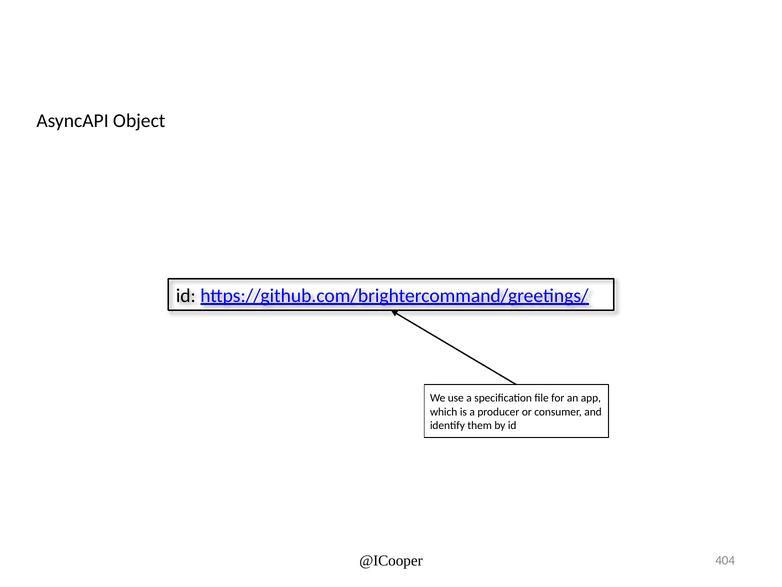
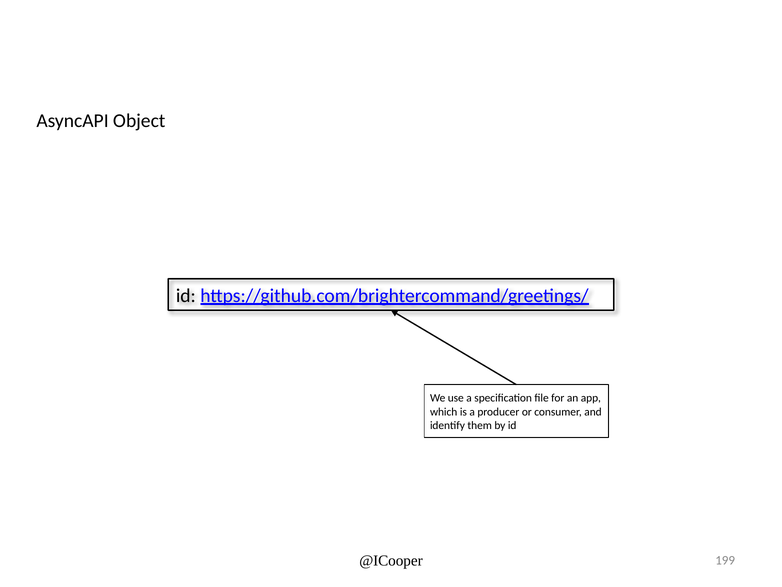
404: 404 -> 199 (725, 560)
